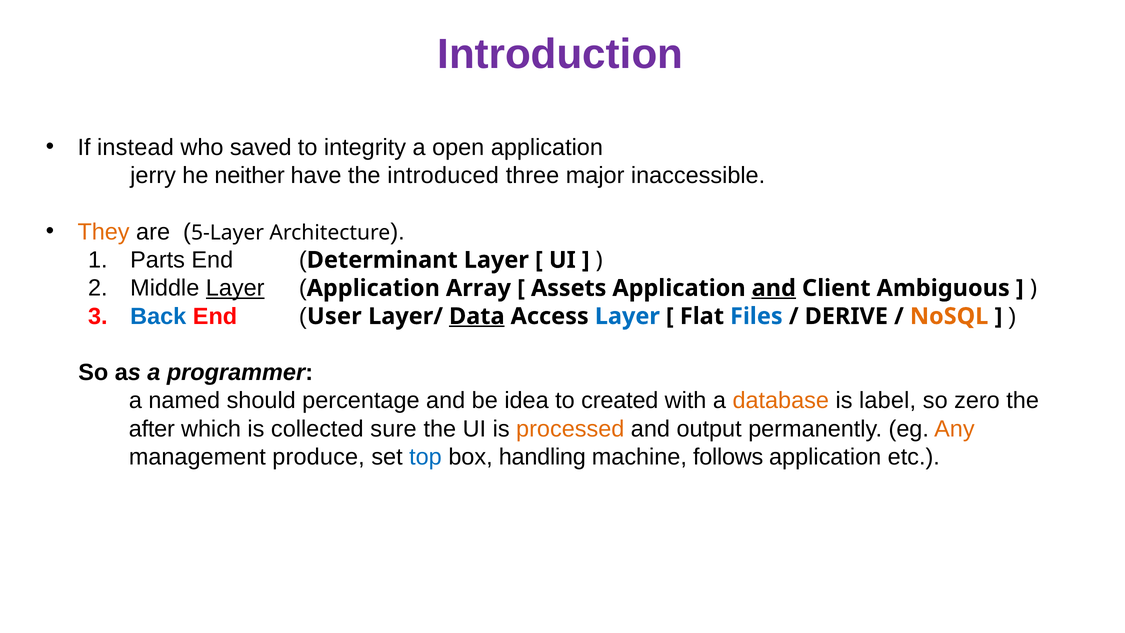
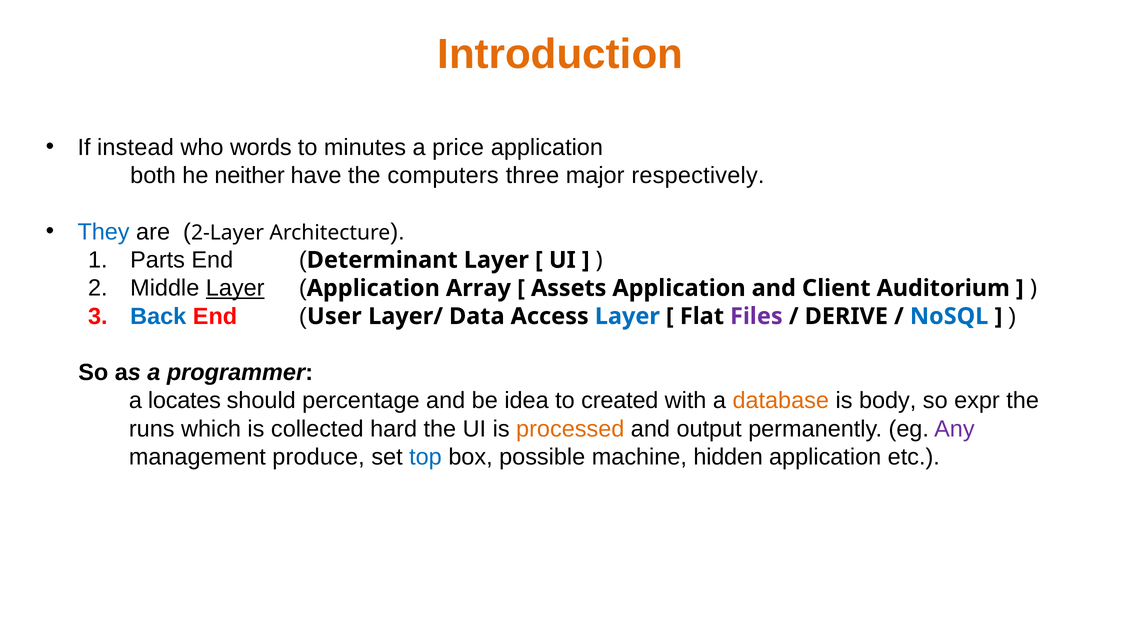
Introduction colour: purple -> orange (560, 55)
saved: saved -> words (261, 147)
integrity: integrity -> minutes (365, 147)
open: open -> price (458, 147)
jerry: jerry -> both (153, 176)
introduced: introduced -> computers (443, 176)
inaccessible: inaccessible -> respectively (698, 176)
They colour: orange -> blue (104, 232)
5-Layer: 5-Layer -> 2-Layer (227, 233)
and underline: present -> none (774, 288)
Ambiguous: Ambiguous -> Auditorium (943, 288)
Data underline: present -> none (477, 316)
Files colour: blue -> purple (756, 316)
NoSQL colour: orange -> blue (949, 316)
named: named -> locates (184, 401)
label: label -> body (888, 401)
zero: zero -> expr (977, 401)
after: after -> runs (152, 429)
sure: sure -> hard (394, 429)
Any colour: orange -> purple (954, 429)
handling: handling -> possible (542, 457)
follows: follows -> hidden (728, 457)
